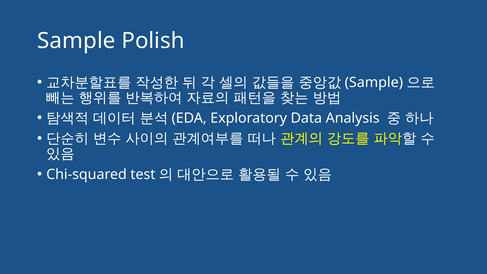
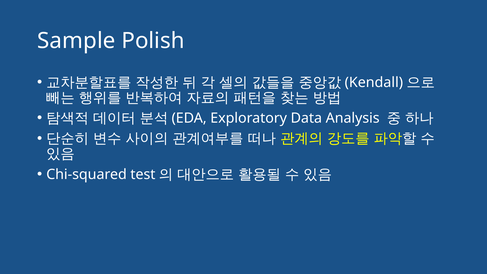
Sample: Sample -> Kendall (374, 82)
